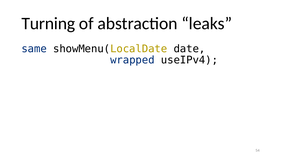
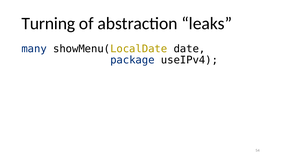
same: same -> many (34, 49)
wrapped: wrapped -> package (132, 60)
